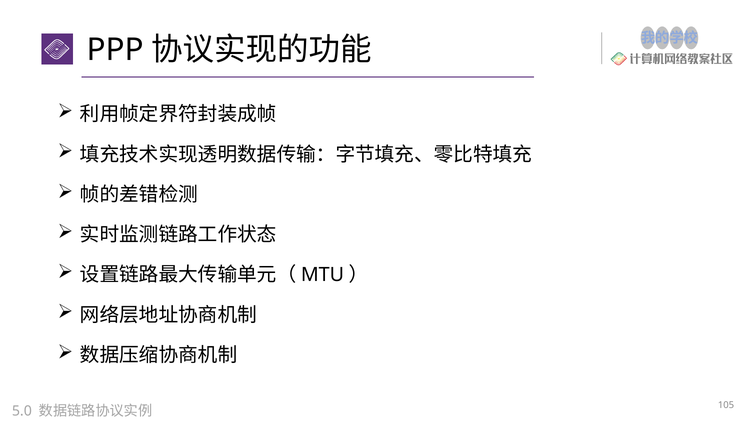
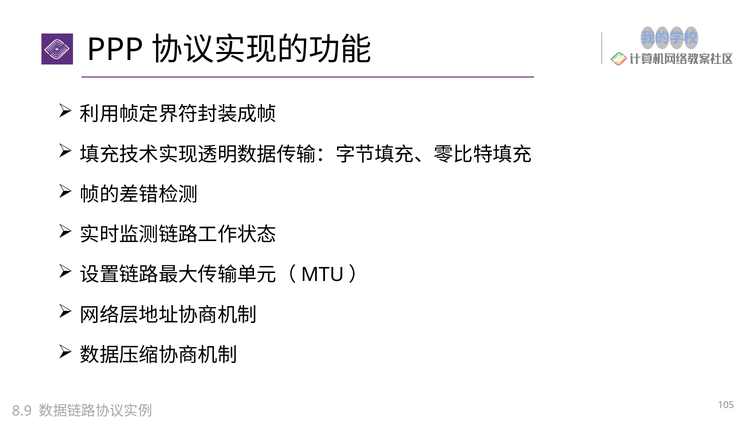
5.0: 5.0 -> 8.9 (22, 411)
